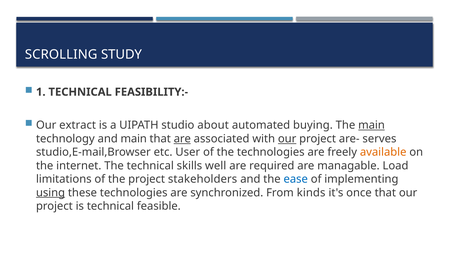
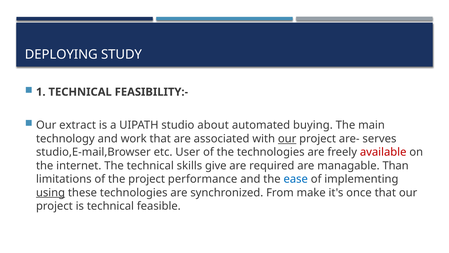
SCROLLING: SCROLLING -> DEPLOYING (61, 55)
main underline: present -> none (371, 125)
and main: main -> work (134, 138)
are underline: present -> none (182, 138)
available colour: orange -> red (383, 152)
well: well -> give (216, 165)
Load: Load -> Than (396, 165)
stakeholders: stakeholders -> performance (203, 179)
kinds: kinds -> make (311, 192)
